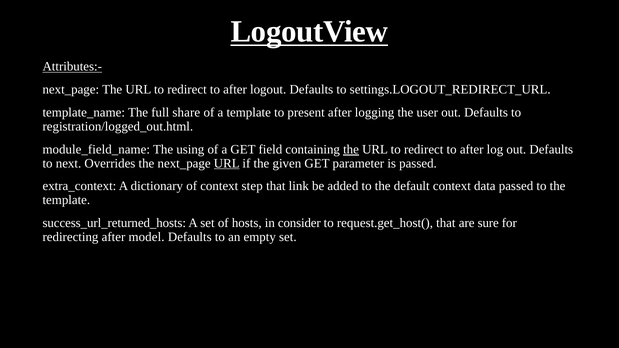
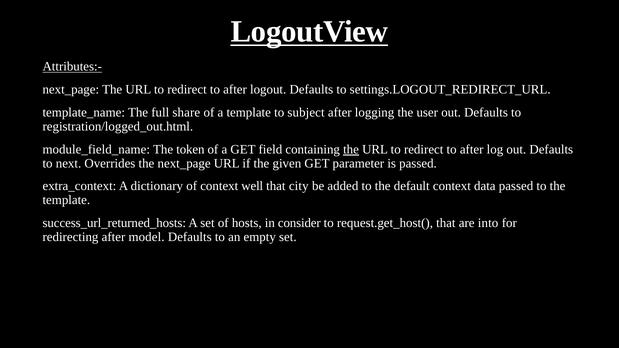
present: present -> subject (306, 112)
using: using -> token (190, 149)
URL underline: present -> none (227, 163)
step: step -> well (252, 186)
link: link -> city (299, 186)
sure: sure -> into (488, 223)
